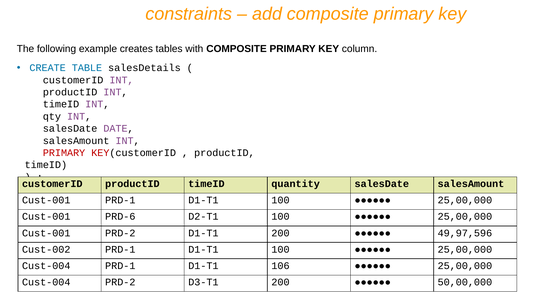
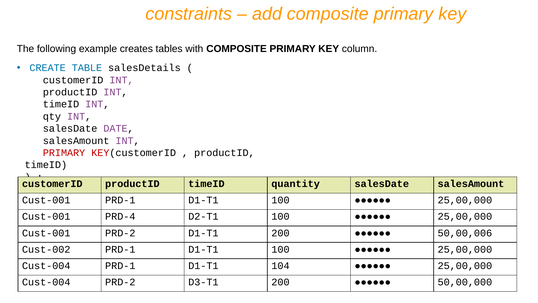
PRD-6: PRD-6 -> PRD-4 (120, 216)
49,97,596: 49,97,596 -> 50,00,006 (465, 233)
106: 106 -> 104 (280, 265)
